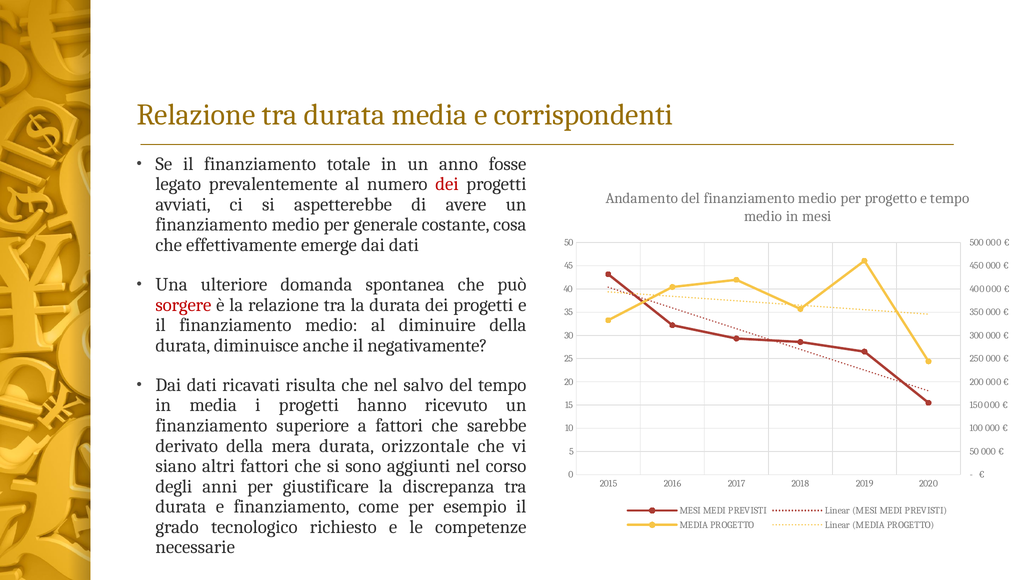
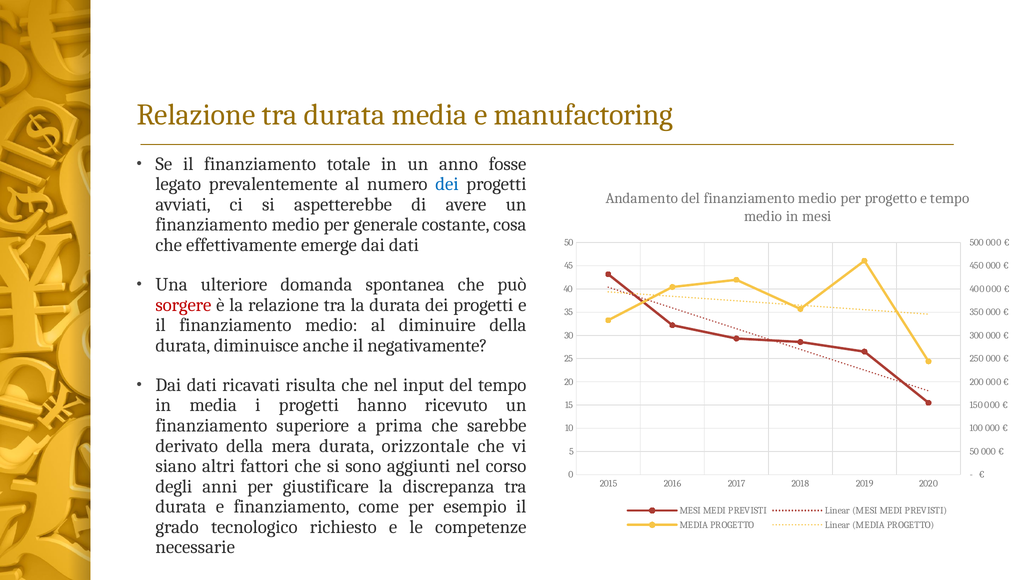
corrispondenti: corrispondenti -> manufactoring (584, 115)
dei colour: red -> blue (447, 184)
salvo: salvo -> input (424, 385)
a fattori: fattori -> prima (399, 426)
